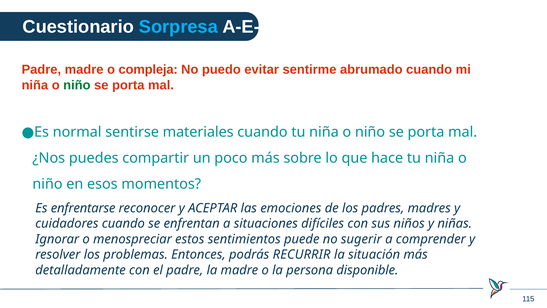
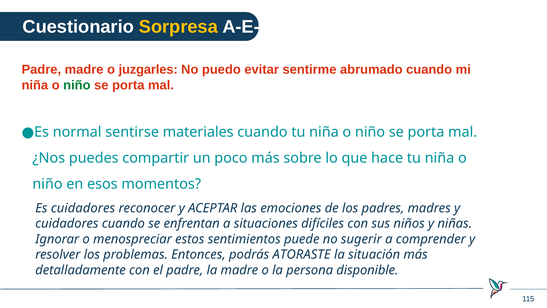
Sorpresa colour: light blue -> yellow (178, 27)
compleja: compleja -> juzgarles (148, 70)
Es enfrentarse: enfrentarse -> cuidadores (83, 208)
RECURRIR: RECURRIR -> ATORASTE (302, 254)
